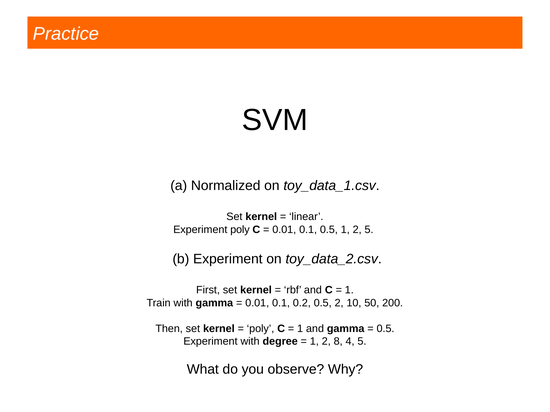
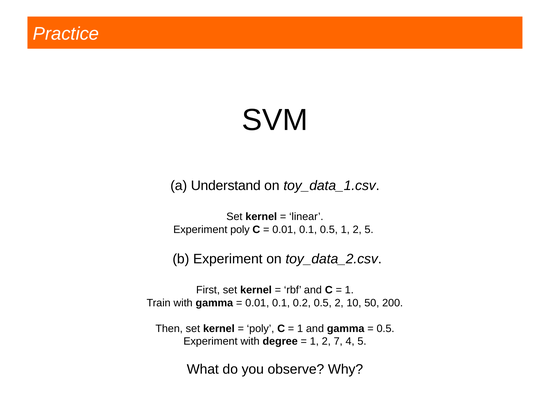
Normalized: Normalized -> Understand (226, 186)
8: 8 -> 7 (338, 342)
